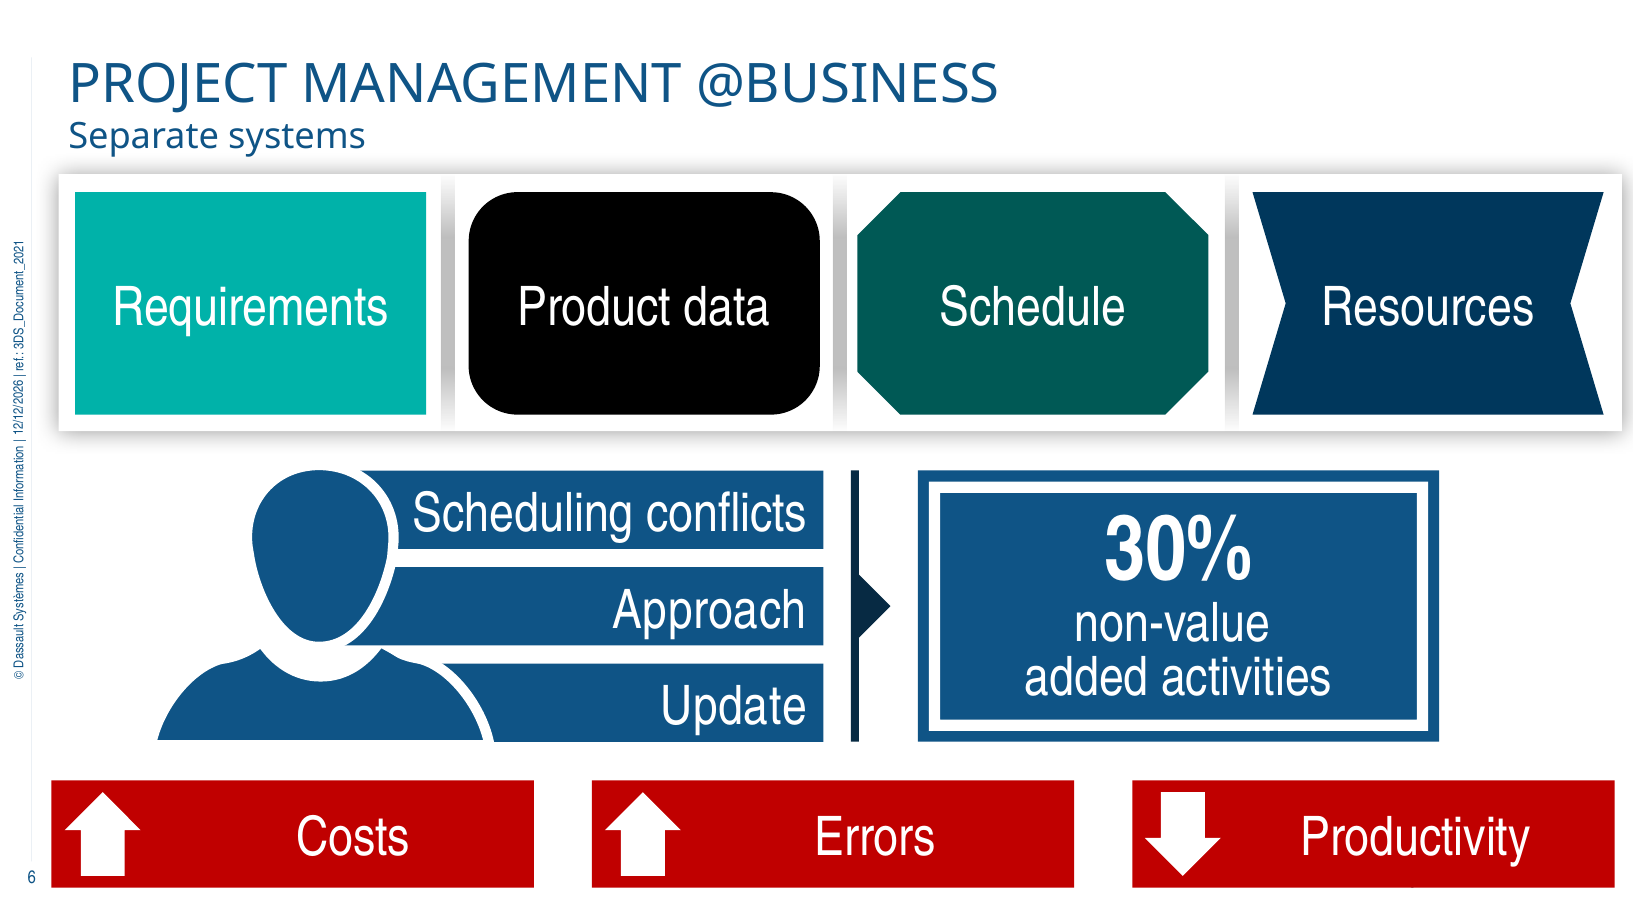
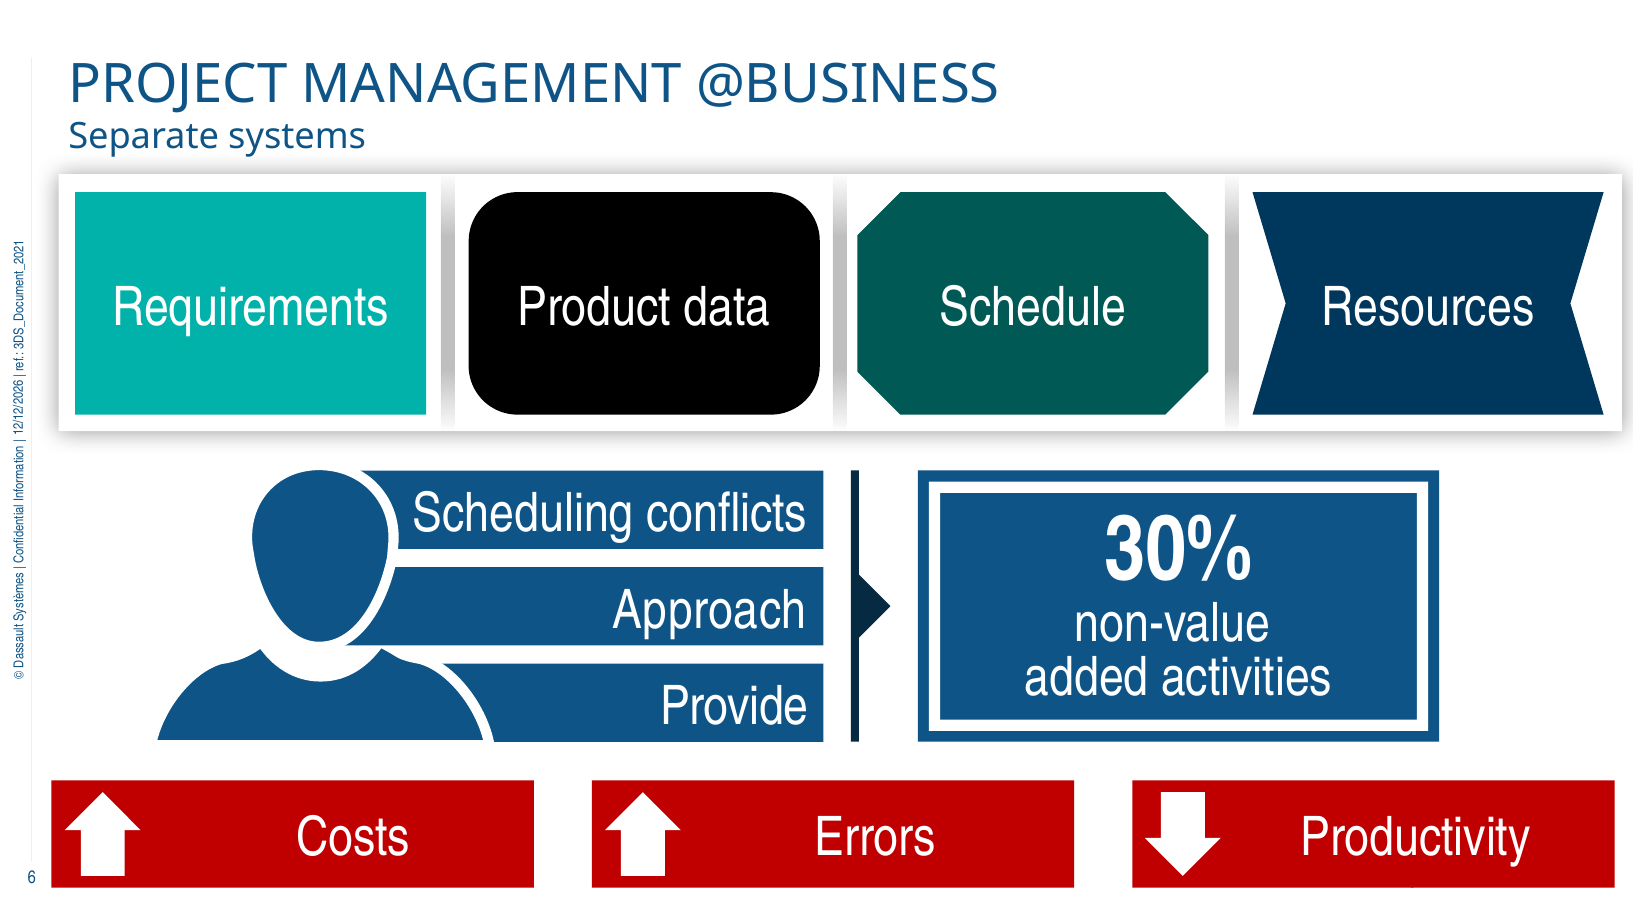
Update: Update -> Provide (734, 706)
